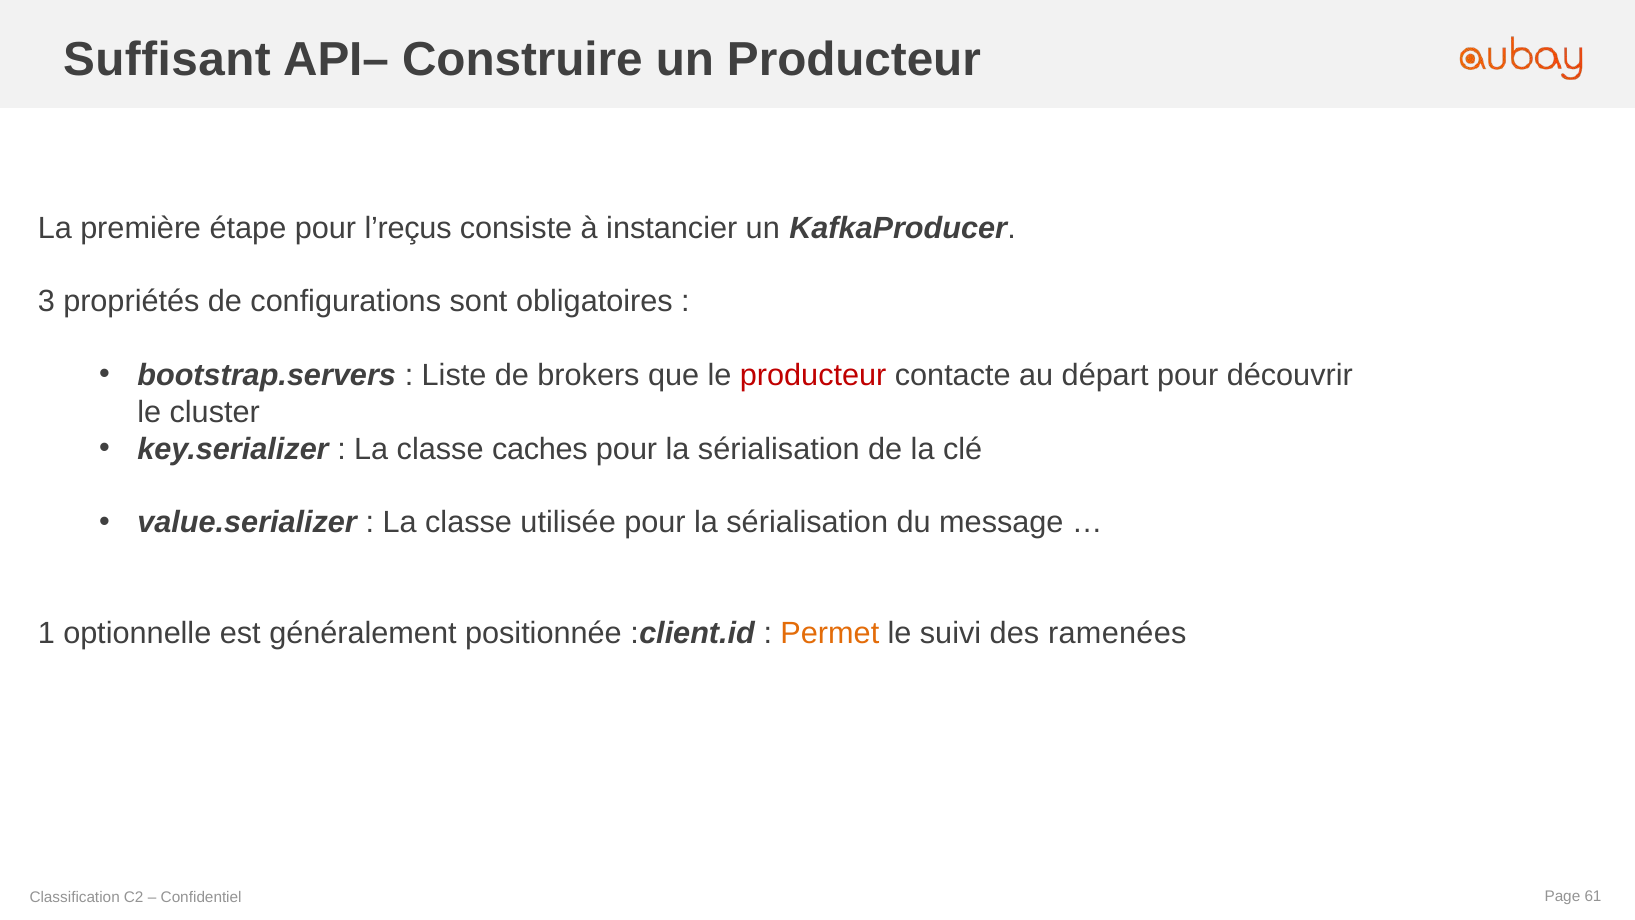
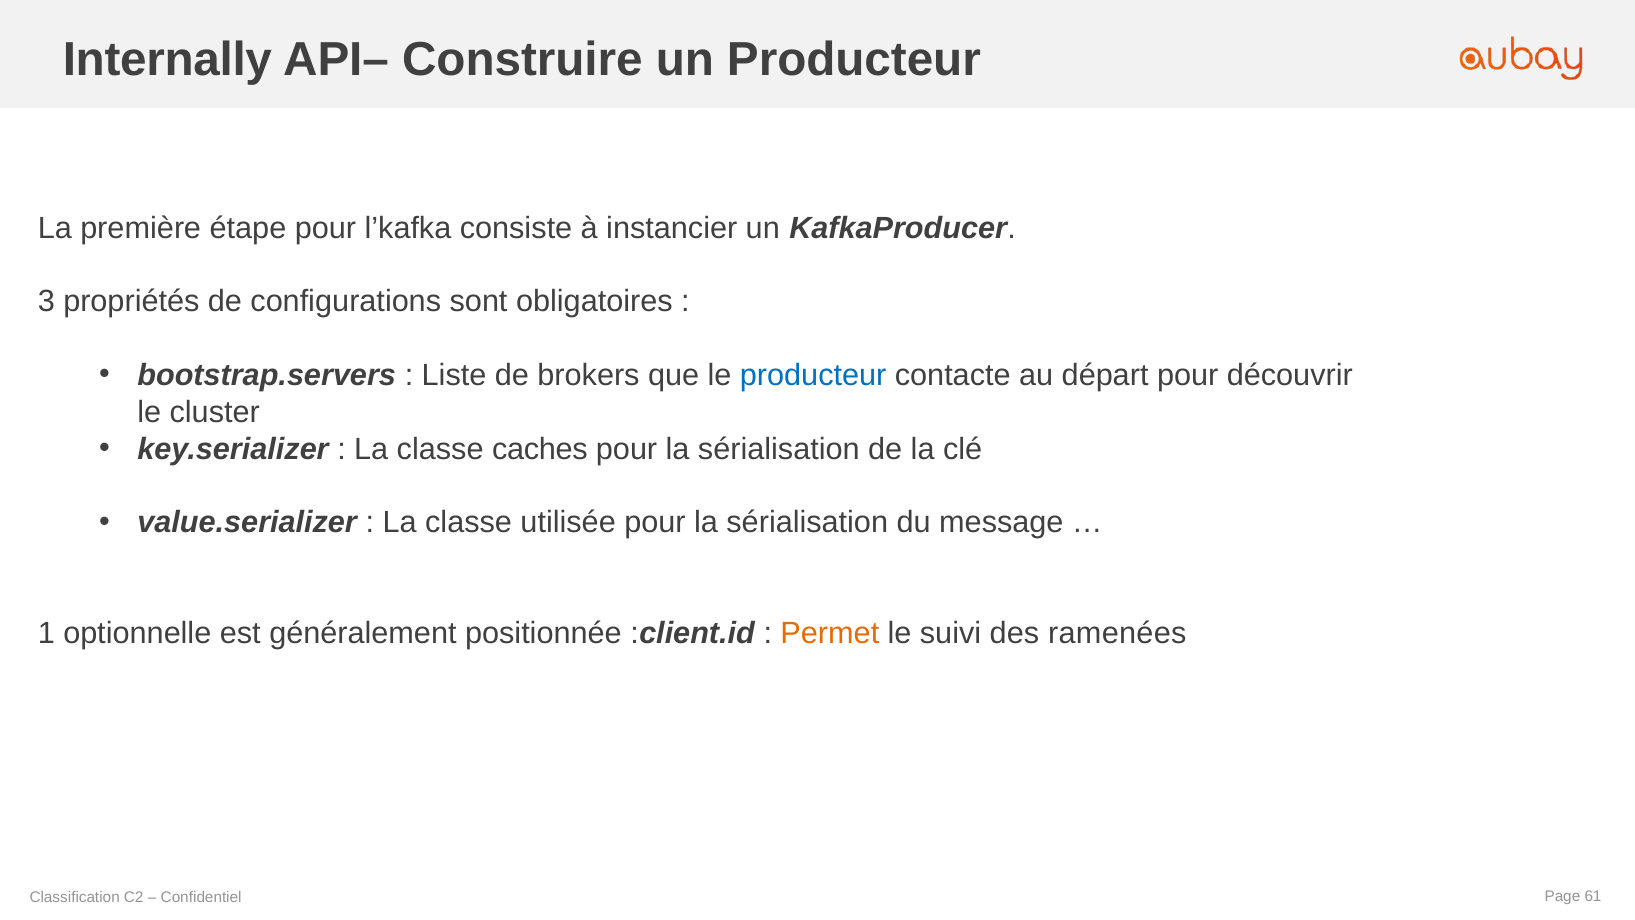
Suffisant: Suffisant -> Internally (167, 60)
l’reçus: l’reçus -> l’kafka (408, 228)
producteur colour: red -> blue (813, 375)
